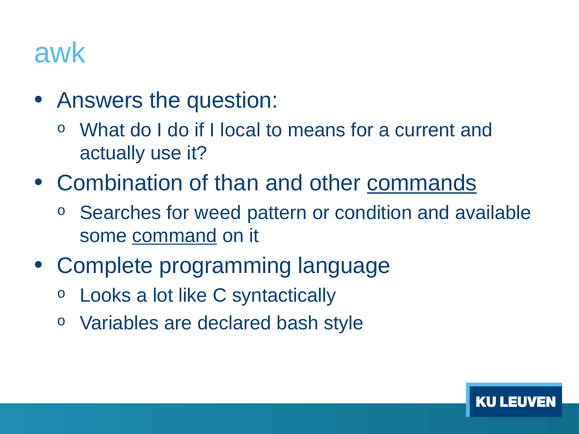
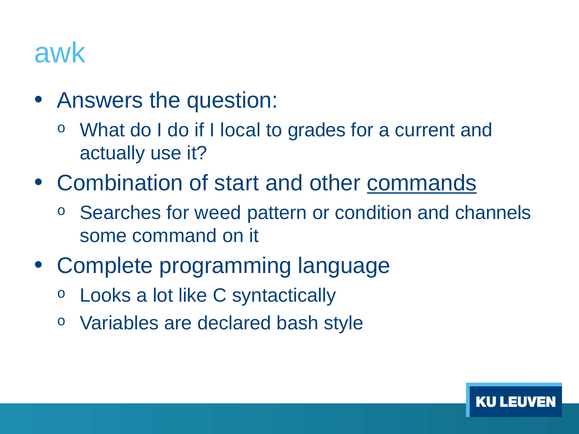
means: means -> grades (317, 130)
than: than -> start (237, 183)
available: available -> channels (493, 213)
command underline: present -> none (175, 236)
